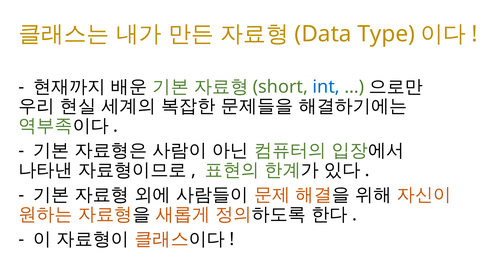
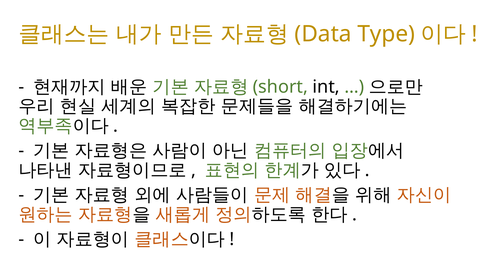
int colour: blue -> black (326, 87)
